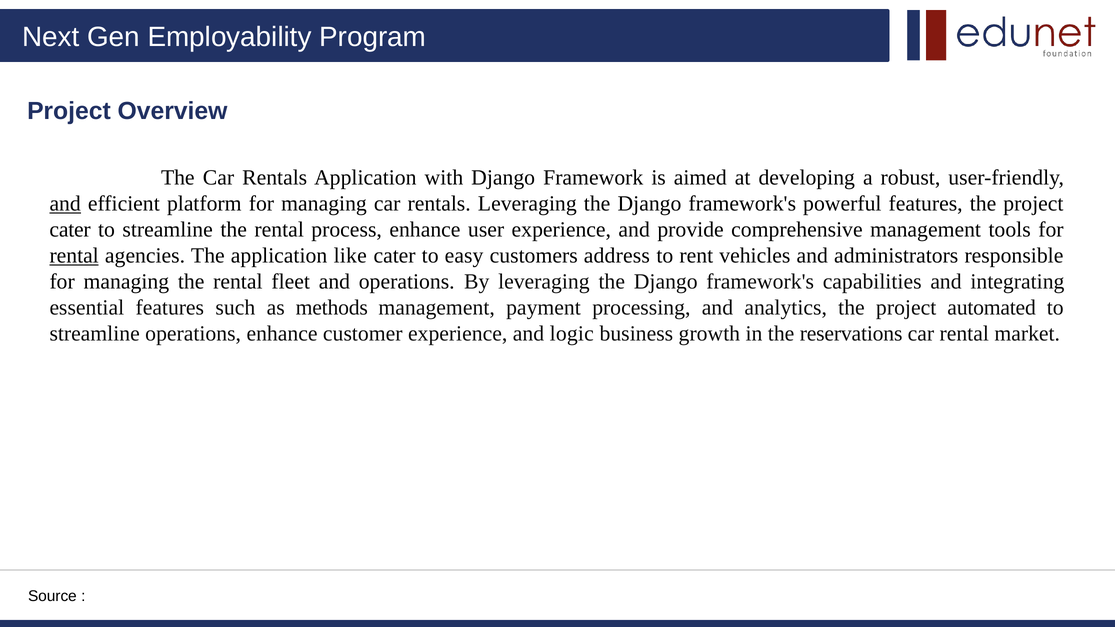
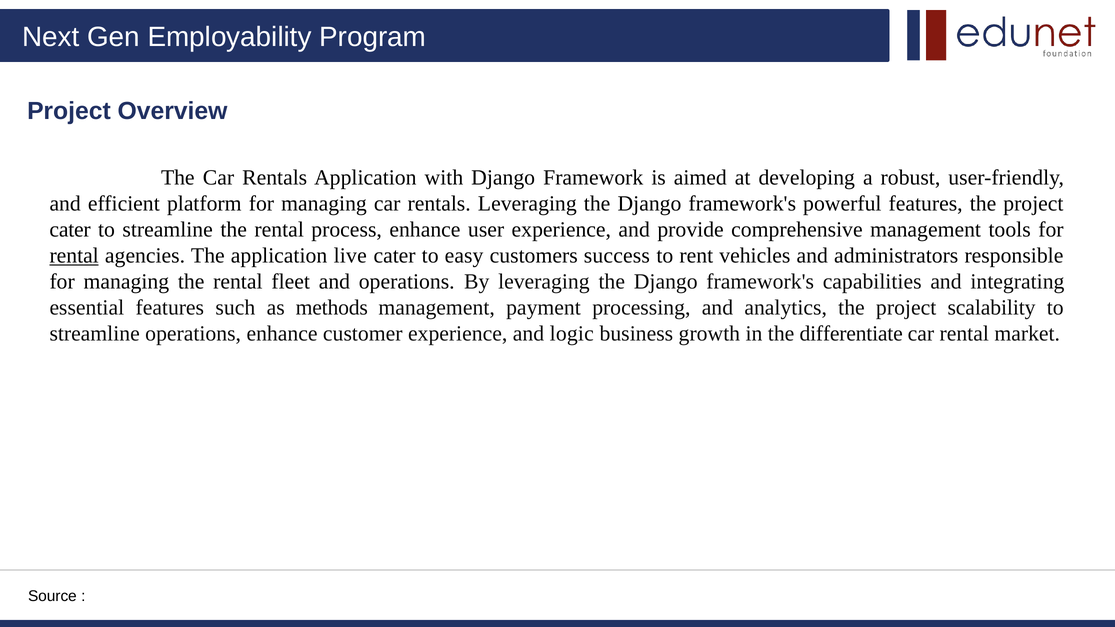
and underline: present -> none (65, 204)
like: like -> live (350, 256)
address: address -> success (617, 256)
automated: automated -> scalability (992, 308)
reservations: reservations -> differentiate (851, 334)
